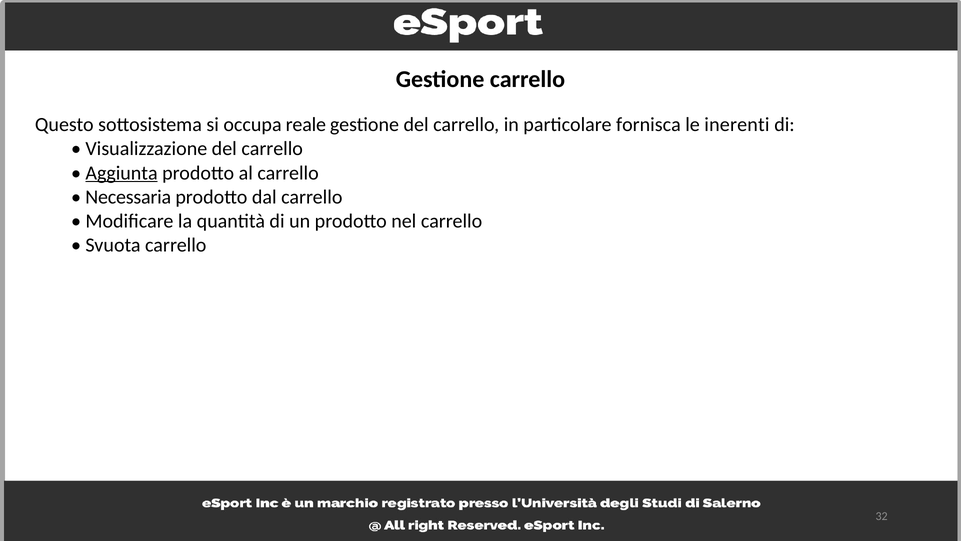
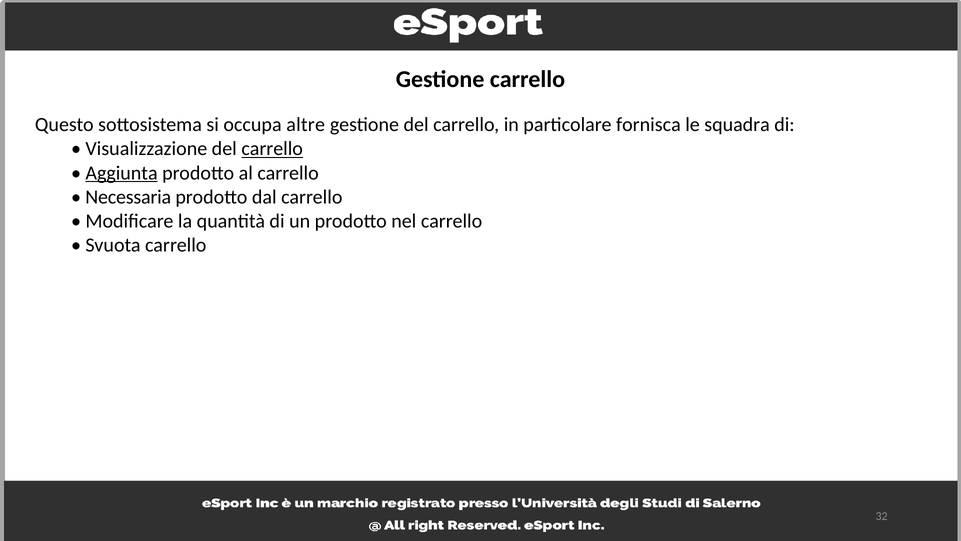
reale: reale -> altre (306, 125)
inerenti: inerenti -> squadra (737, 125)
carrello underline: none -> present (272, 149)
